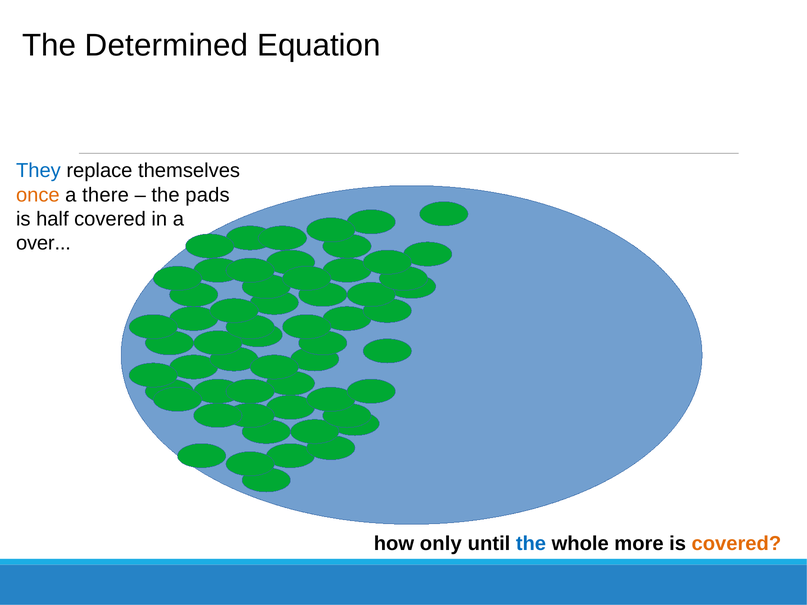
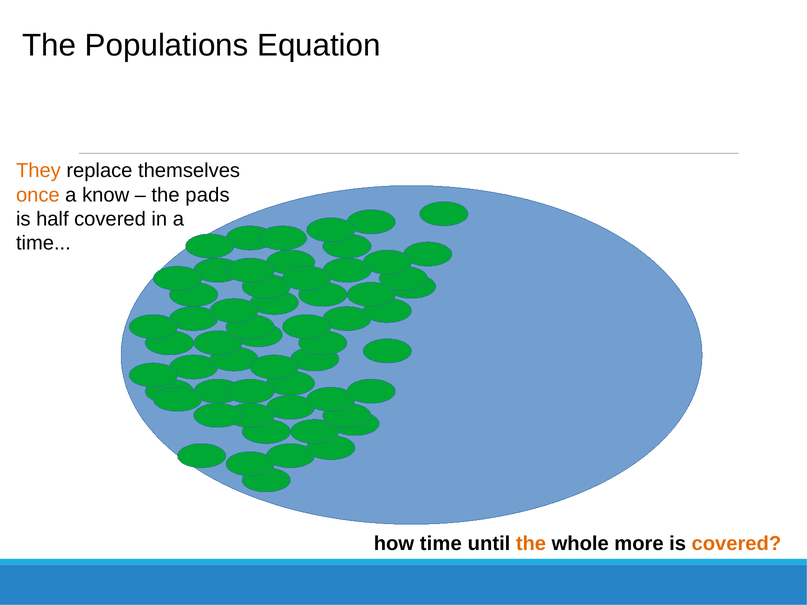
Determined: Determined -> Populations (167, 45)
They colour: blue -> orange (38, 171)
there: there -> know (106, 195)
over: over -> time (43, 243)
how only: only -> time (441, 544)
the colour: blue -> orange (531, 544)
